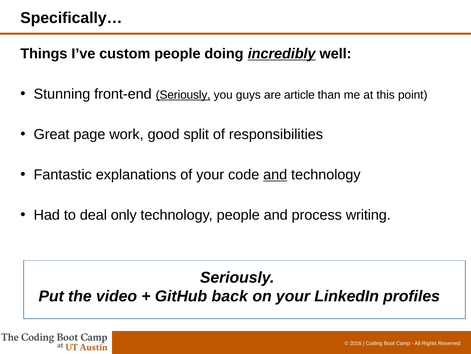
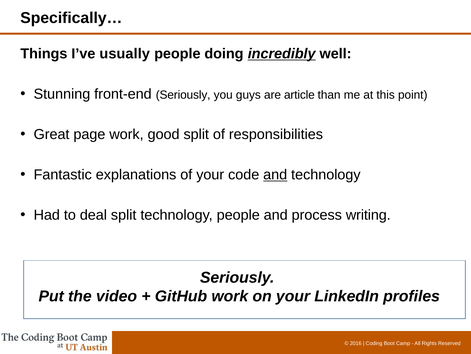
custom: custom -> usually (125, 54)
Seriously underline: present -> none (183, 95)
deal only: only -> split (124, 215)
GitHub back: back -> work (230, 296)
